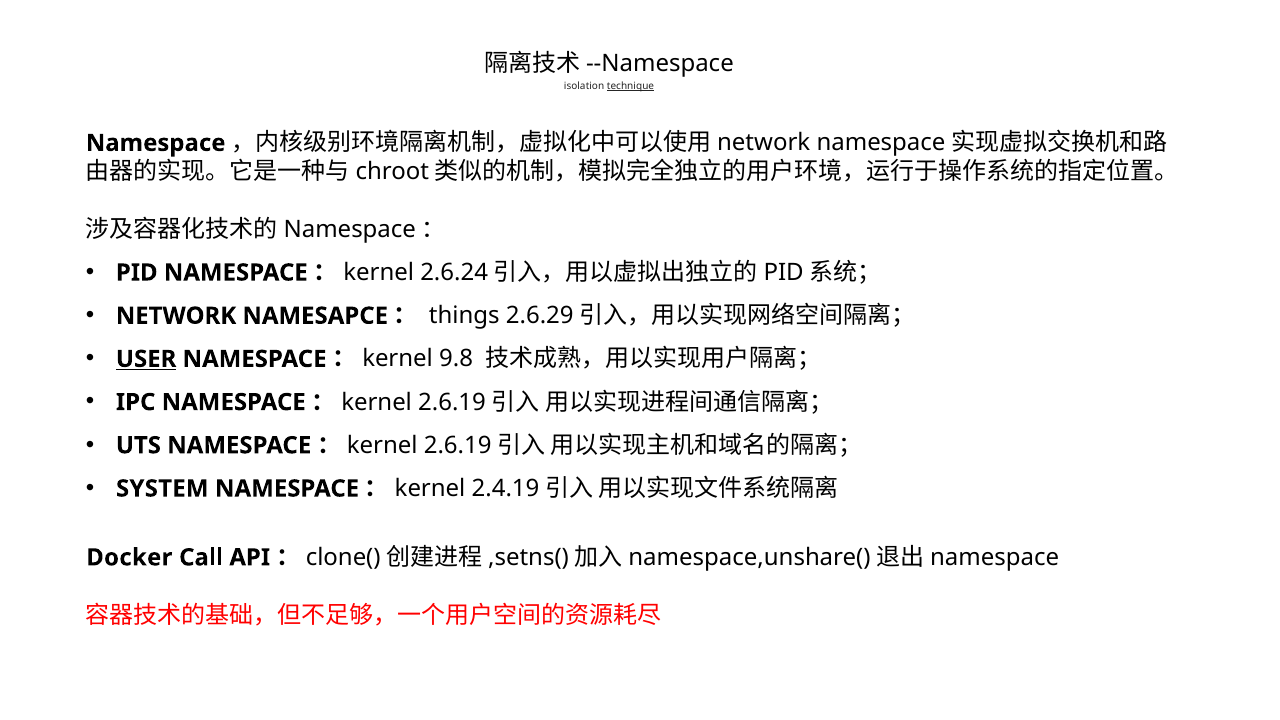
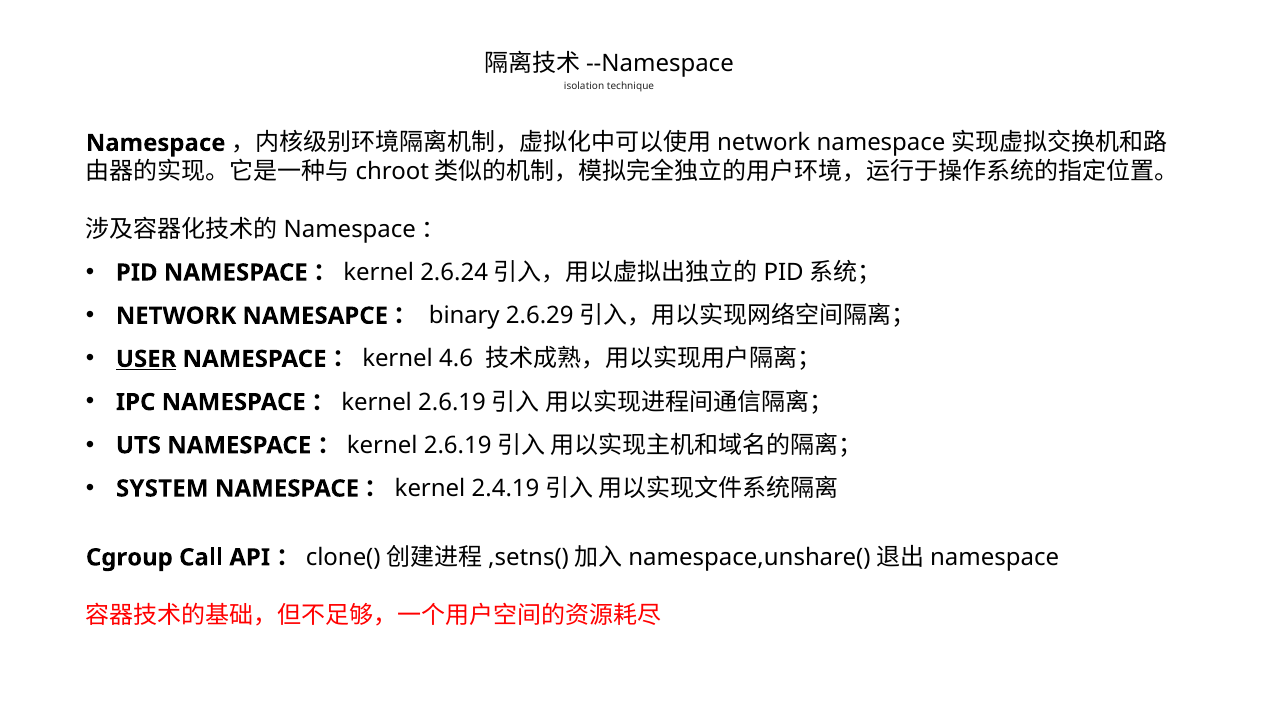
technique underline: present -> none (630, 86)
things: things -> binary (464, 316)
9.8: 9.8 -> 4.6 (456, 359)
Docker: Docker -> Cgroup (129, 557)
